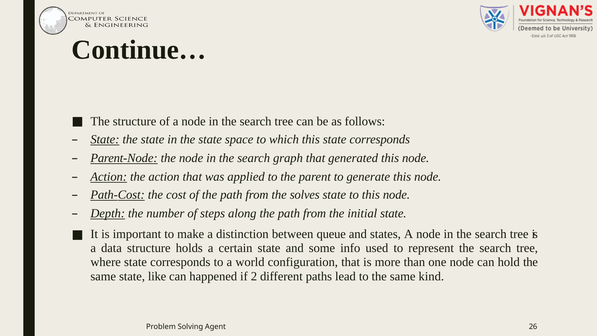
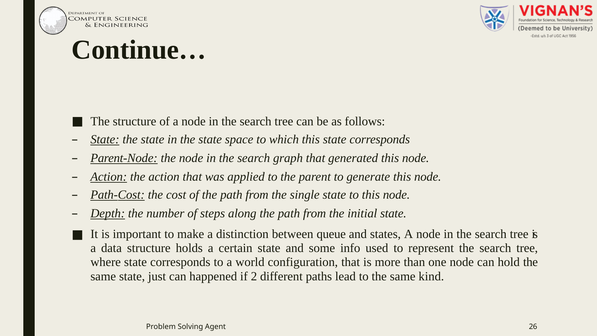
solves: solves -> single (305, 195)
like: like -> just (157, 276)
